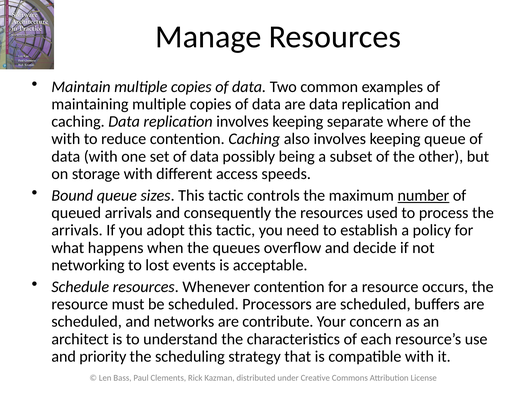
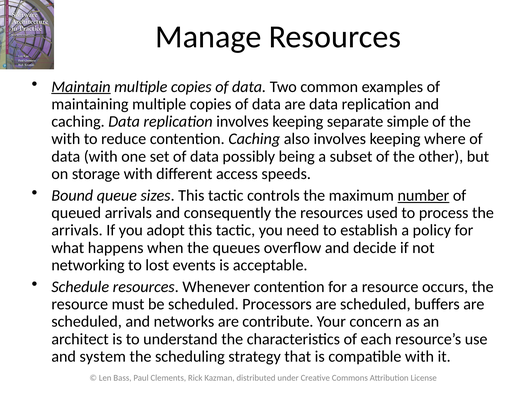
Maintain underline: none -> present (81, 87)
where: where -> simple (408, 121)
keeping queue: queue -> where (445, 139)
priority: priority -> system (103, 356)
